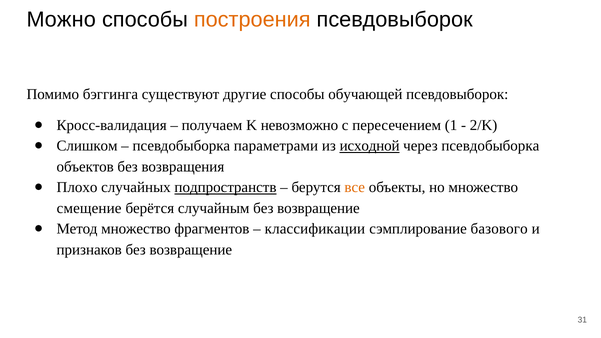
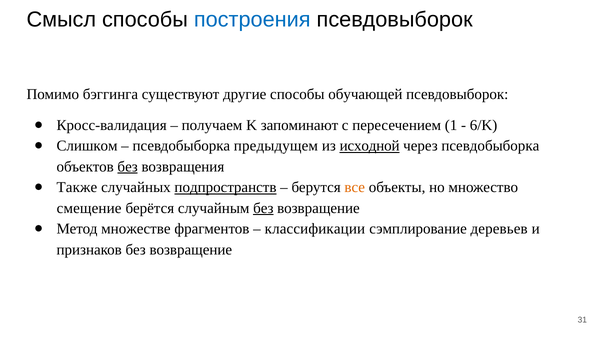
Можно: Можно -> Смысл (61, 20)
построения colour: orange -> blue (252, 20)
невозможно: невозможно -> запоминают (300, 125)
2/K: 2/K -> 6/K (484, 125)
параметрами: параметрами -> предыдущем (276, 146)
без underline: none -> present (128, 167)
Плохо: Плохо -> Также (77, 187)
без underline: none -> present (263, 208)
Метод множество: множество -> множестве (136, 229)
базового: базового -> деревьев (499, 229)
